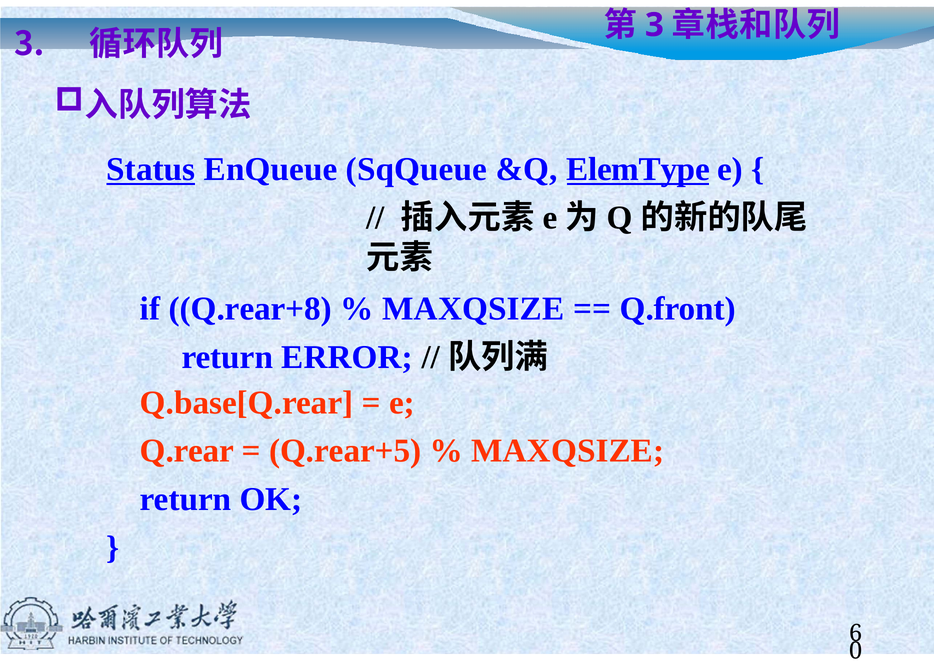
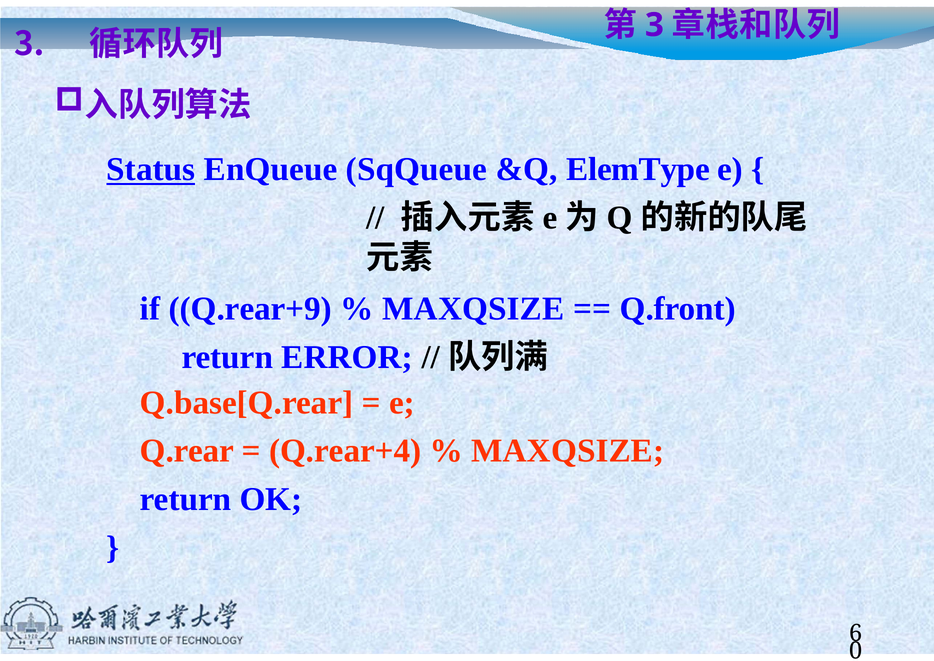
ElemType underline: present -> none (638, 169)
Q.rear+8: Q.rear+8 -> Q.rear+9 (250, 309)
Q.rear+5: Q.rear+5 -> Q.rear+4 (345, 451)
